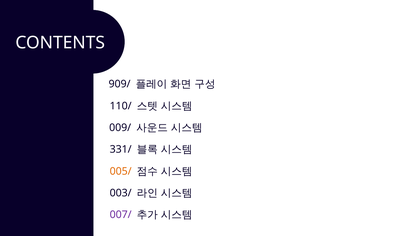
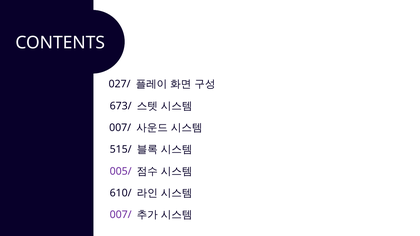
909/: 909/ -> 027/ (120, 84)
110/: 110/ -> 673/ (121, 106)
009/: 009/ -> 007/ (120, 128)
331/: 331/ -> 515/ (121, 150)
005/ colour: orange -> purple (121, 171)
003/: 003/ -> 610/ (121, 193)
